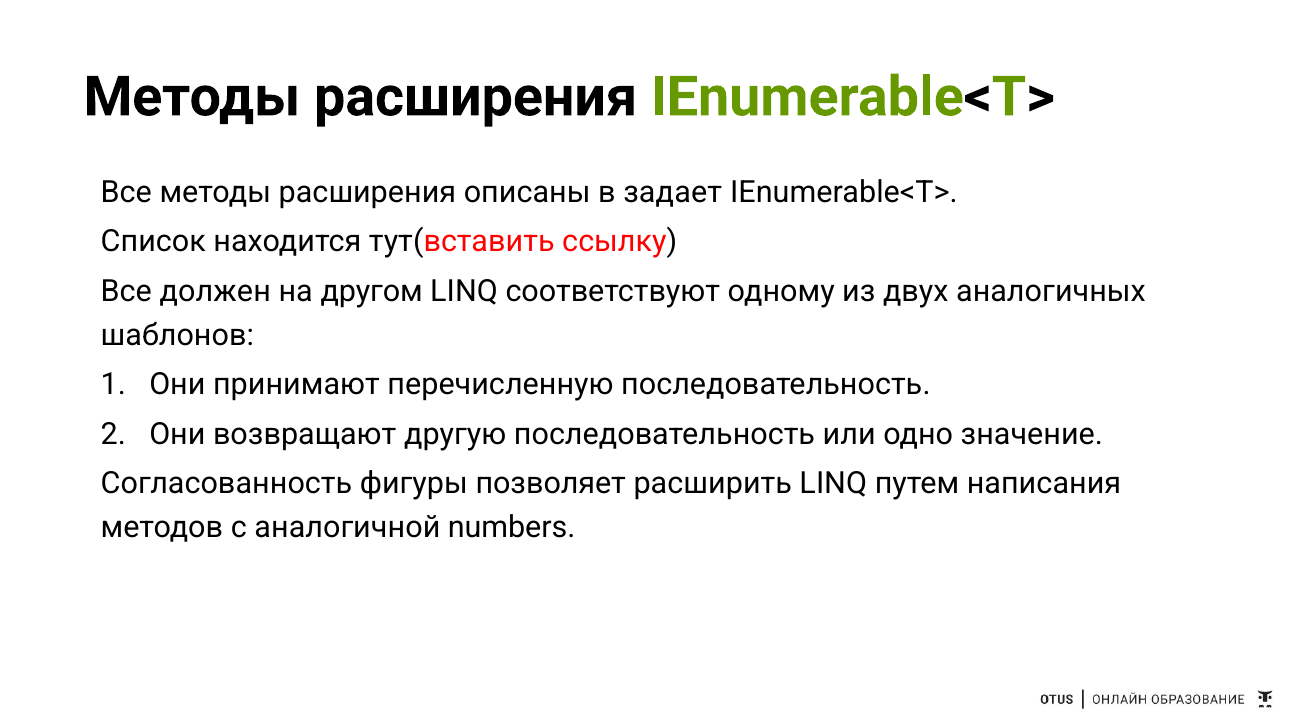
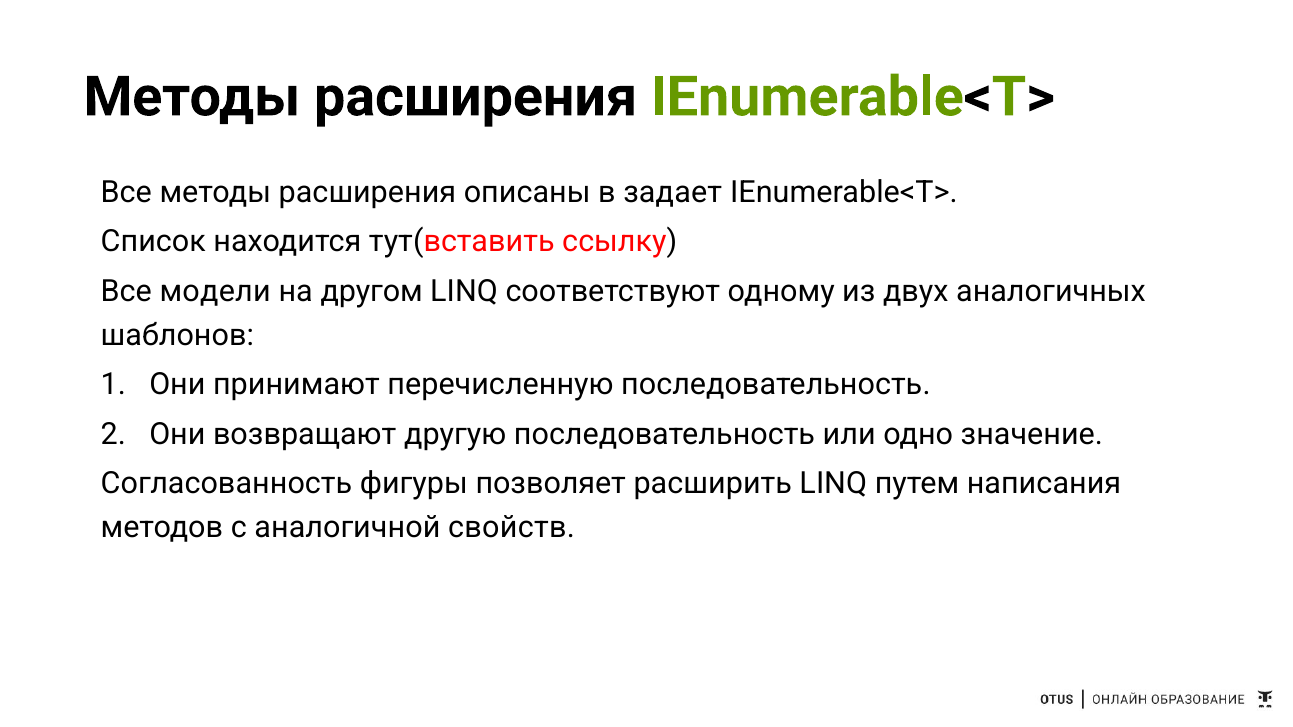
должен: должен -> модели (215, 291)
numbers: numbers -> свойств (511, 528)
